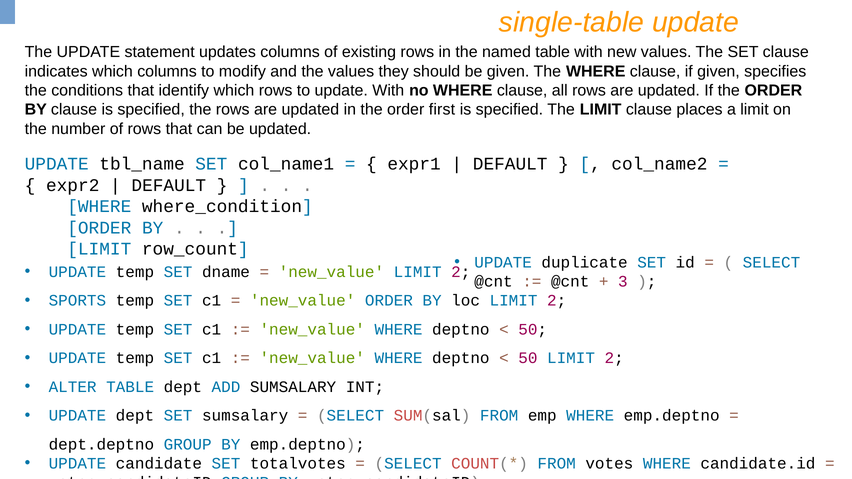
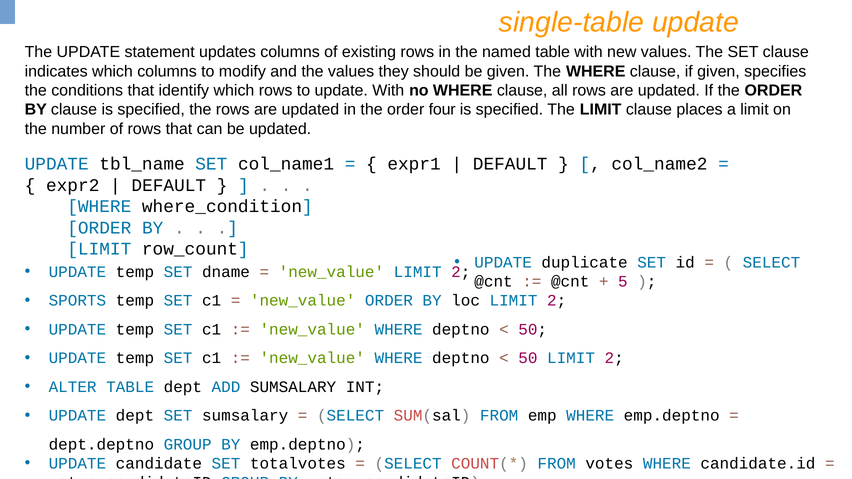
first: first -> four (442, 110)
3: 3 -> 5 (623, 282)
